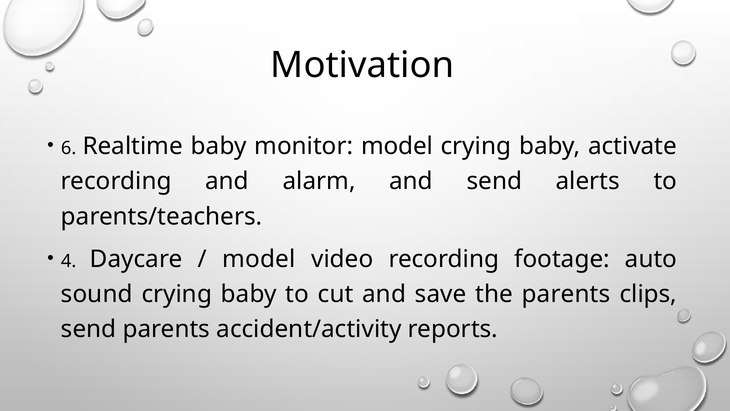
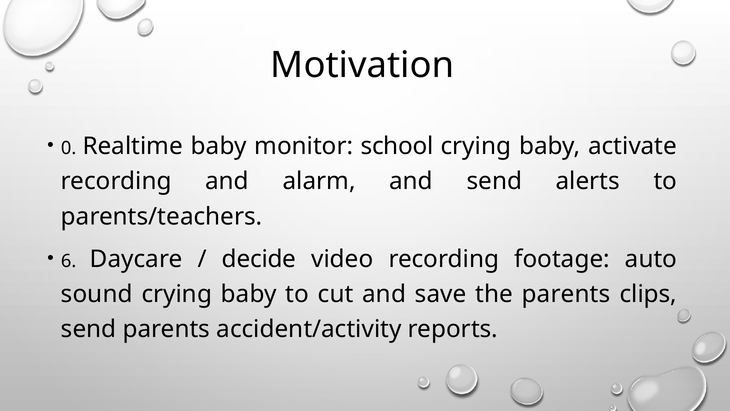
6: 6 -> 0 (69, 148)
monitor model: model -> school (397, 146)
4: 4 -> 6 (69, 261)
model: model -> decide (259, 259)
